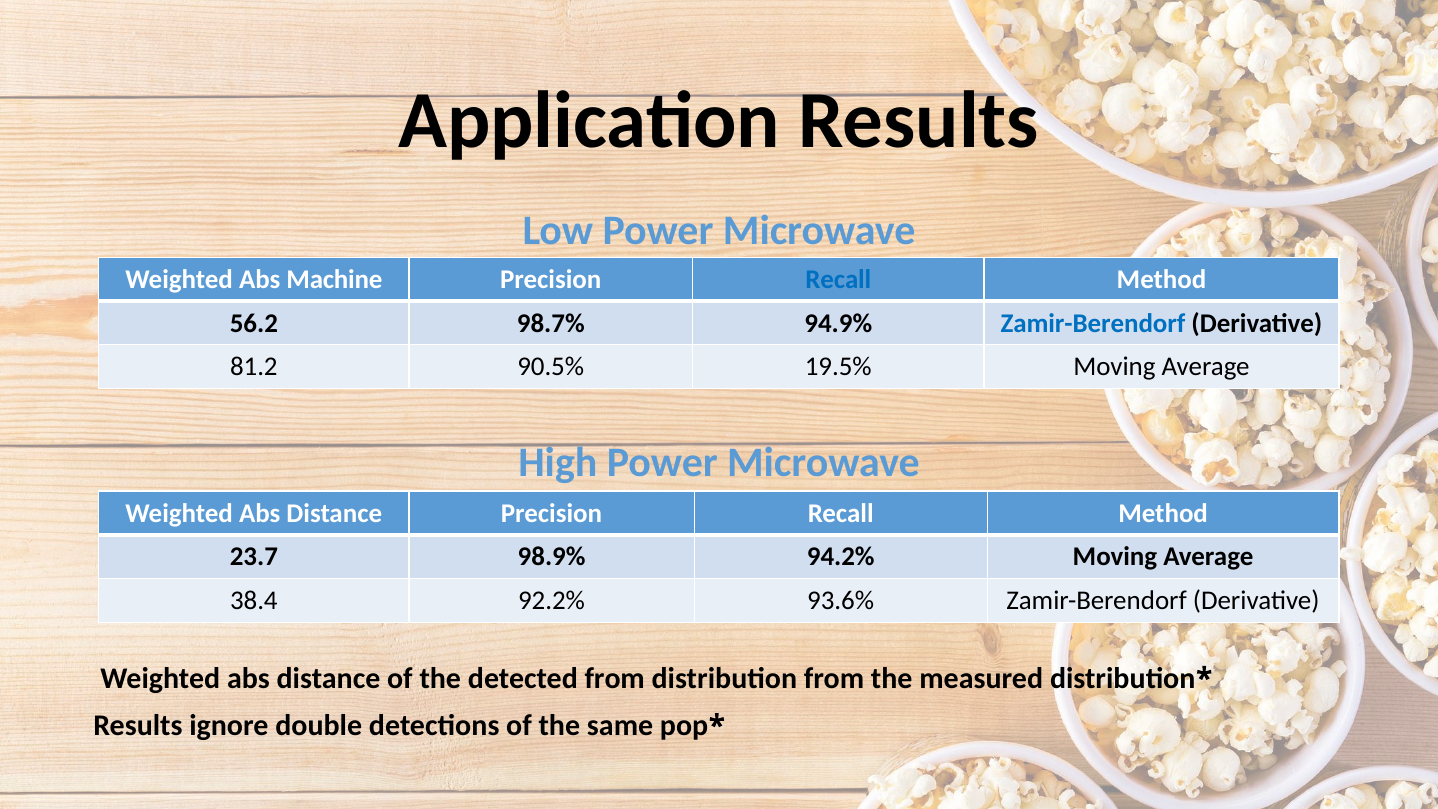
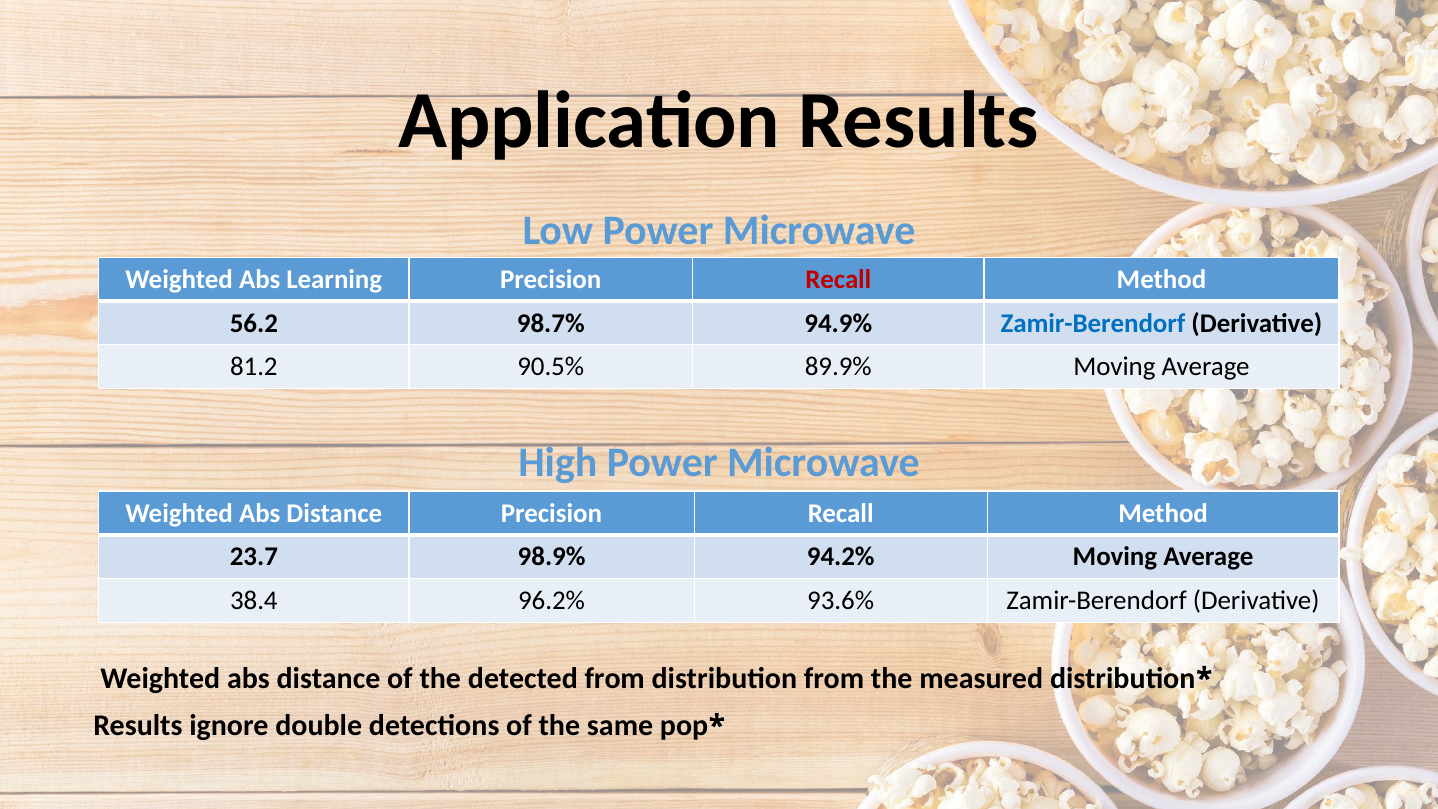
Machine: Machine -> Learning (334, 279)
Recall colour: blue -> red (838, 279)
19.5%: 19.5% -> 89.9% (838, 367)
92.2%: 92.2% -> 96.2% (551, 601)
